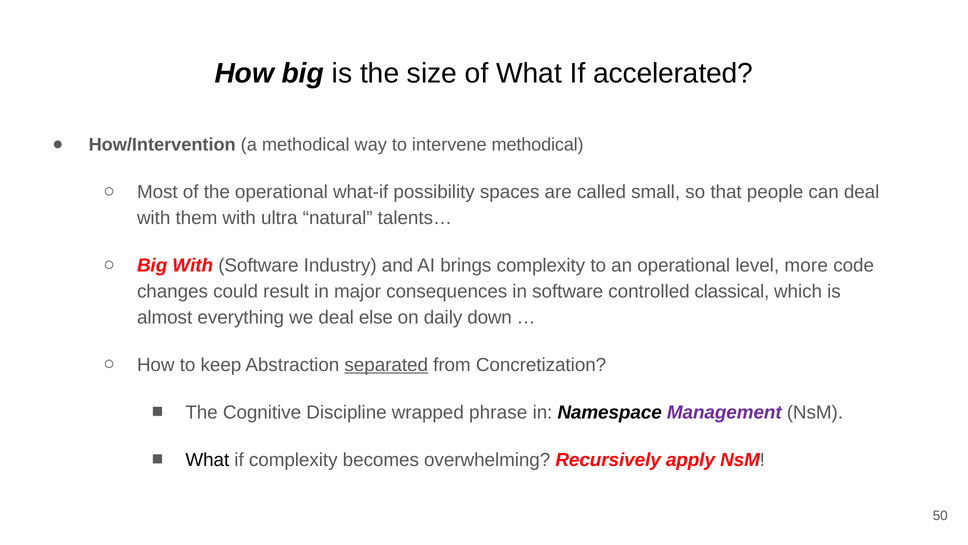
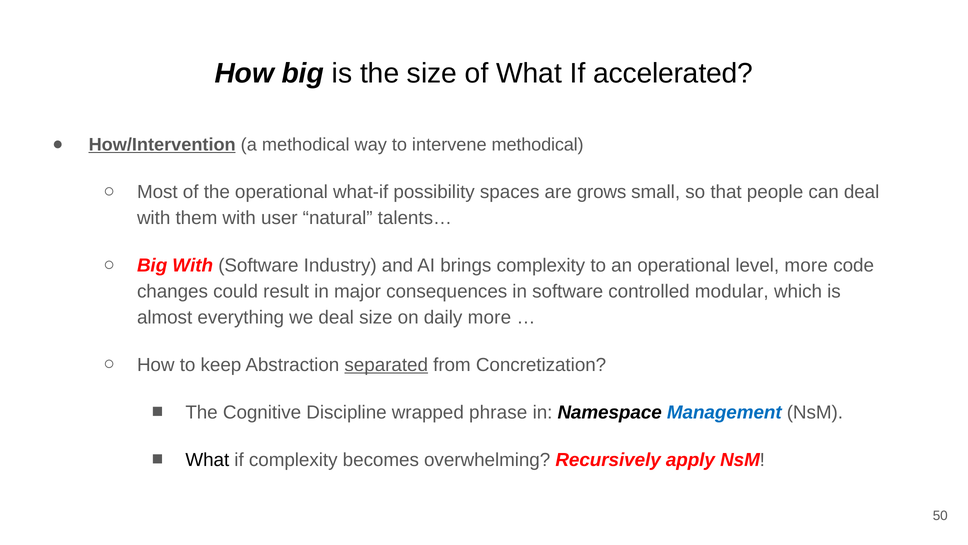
How/Intervention underline: none -> present (162, 145)
called: called -> grows (602, 192)
ultra: ultra -> user (279, 218)
classical: classical -> modular (732, 291)
deal else: else -> size (376, 317)
daily down: down -> more (489, 317)
Management colour: purple -> blue (724, 412)
